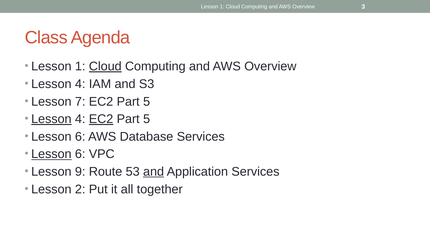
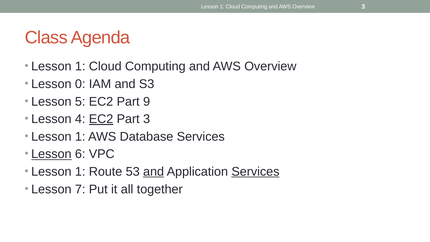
Cloud underline: present -> none (105, 66)
4: 4 -> 0 (80, 84)
7: 7 -> 5 (80, 101)
5: 5 -> 9 (147, 101)
Lesson underline: present -> none (51, 119)
5: 5 -> 3 (147, 119)
6: 6 -> 1 (80, 137)
9: 9 -> 1 (80, 172)
Services underline: none -> present (255, 172)
2: 2 -> 7 (80, 189)
